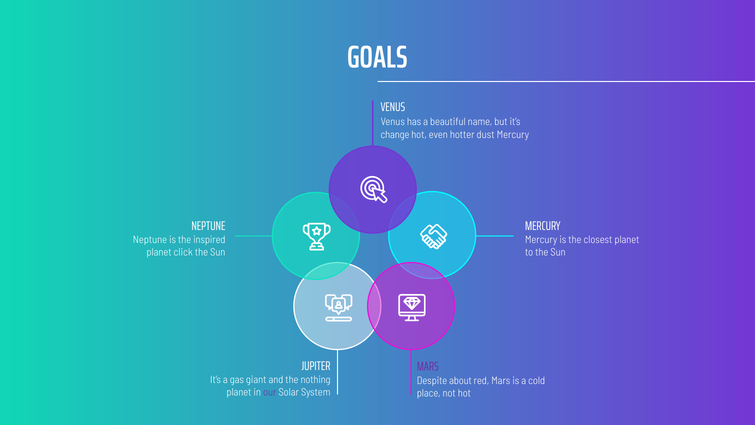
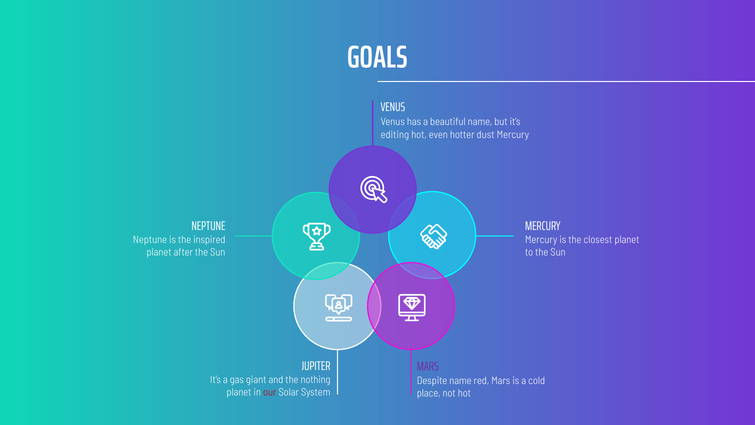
change: change -> editing (395, 134)
click: click -> after (183, 252)
Despite about: about -> name (460, 380)
our colour: purple -> red (270, 392)
